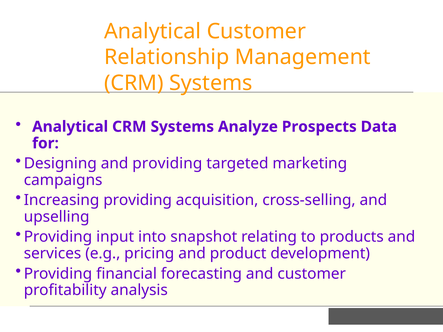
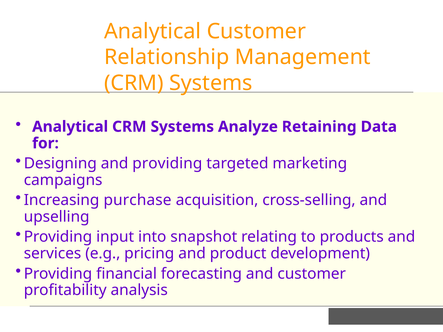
Prospects: Prospects -> Retaining (319, 127)
Increasing providing: providing -> purchase (138, 200)
